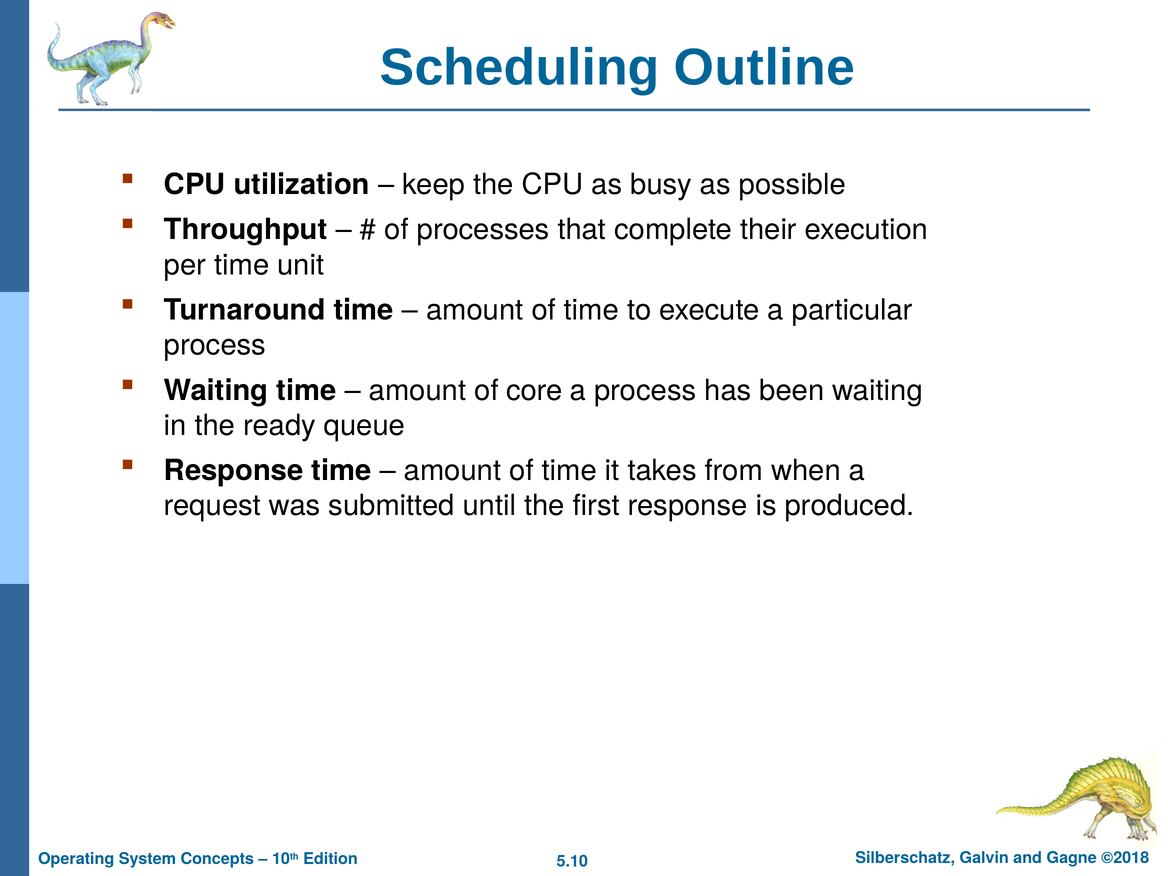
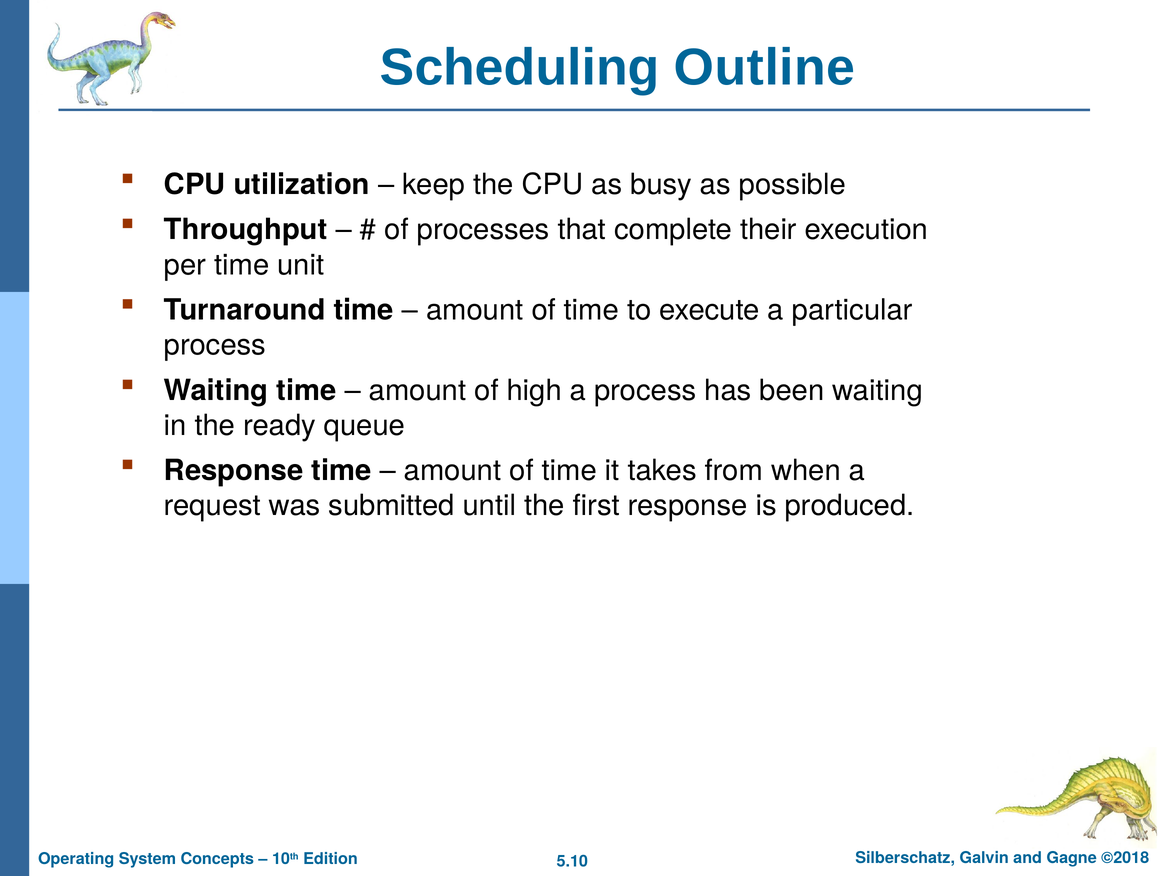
core: core -> high (534, 390)
